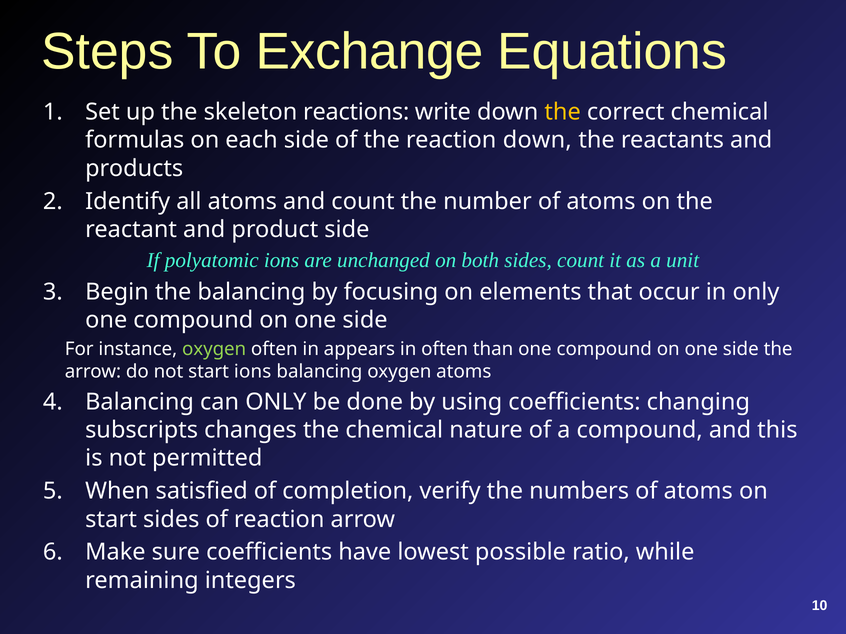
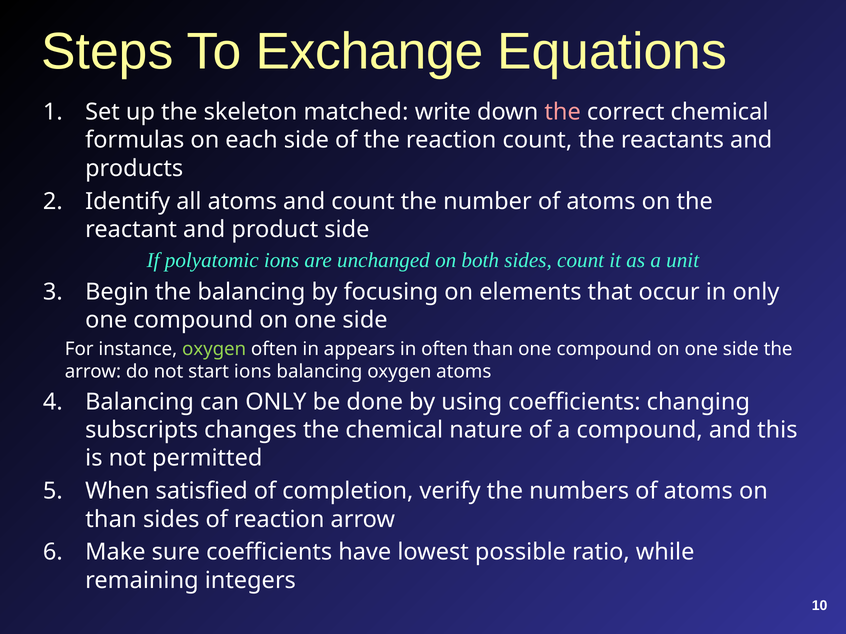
reactions: reactions -> matched (356, 112)
the colour: yellow -> pink (563, 112)
reaction down: down -> count (537, 140)
start: start -> than (111, 520)
